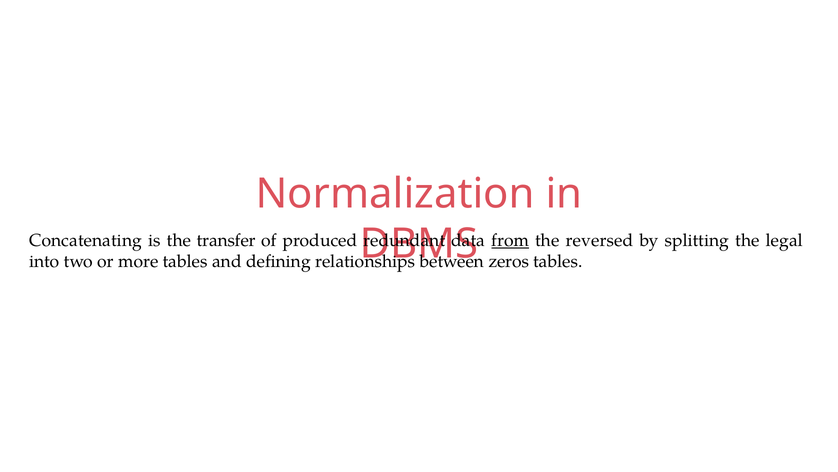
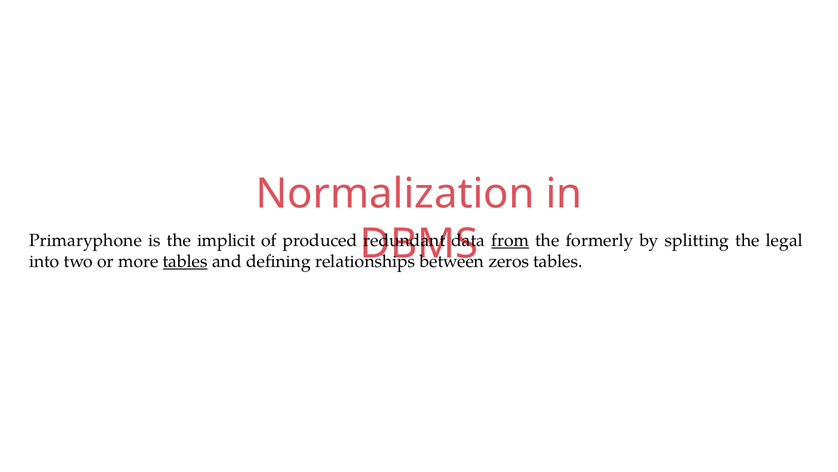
Concatenating: Concatenating -> Primaryphone (86, 240)
transfer: transfer -> implicit (226, 240)
reversed: reversed -> formerly (600, 240)
tables underline: none -> present (185, 261)
